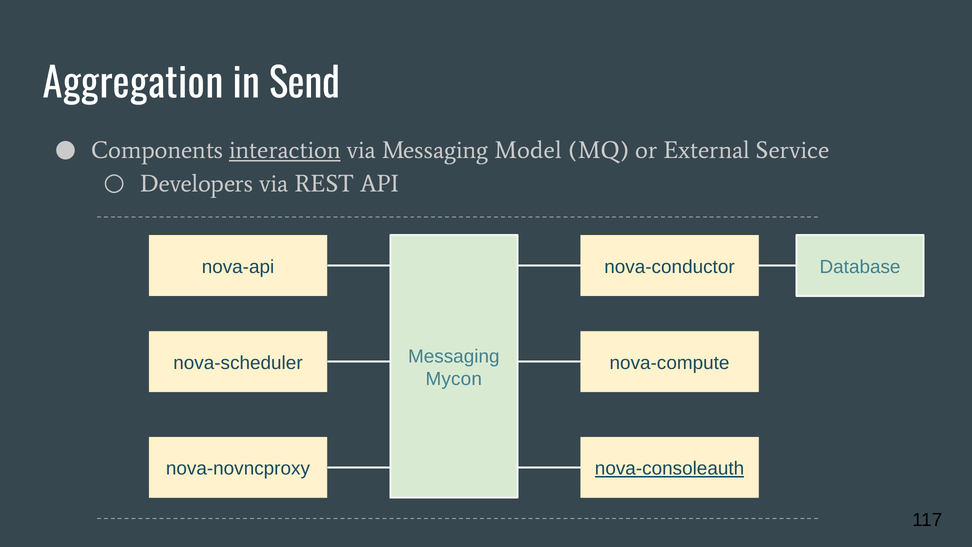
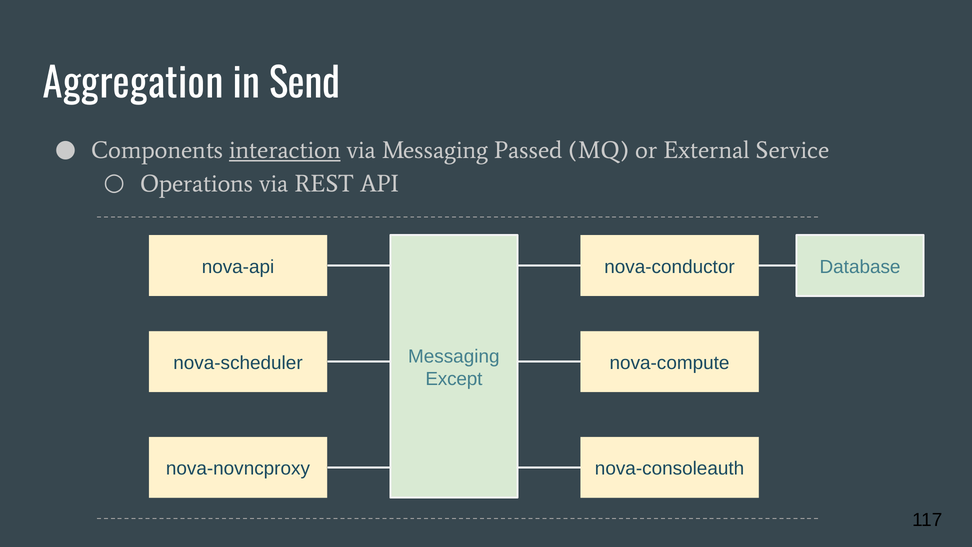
Model: Model -> Passed (528, 150)
Developers: Developers -> Operations (197, 184)
Mycon: Mycon -> Except (454, 379)
nova-consoleauth underline: present -> none (670, 468)
